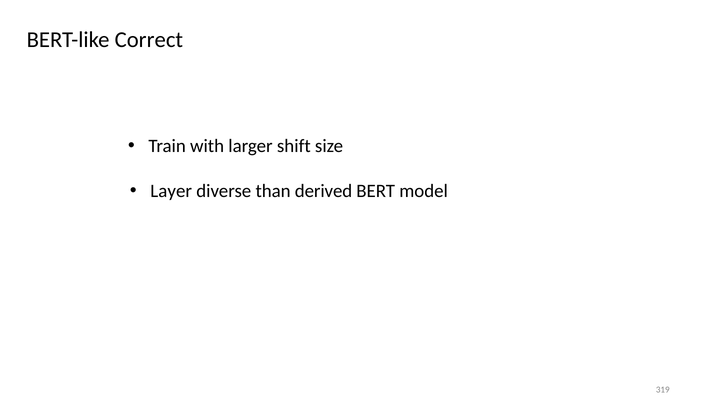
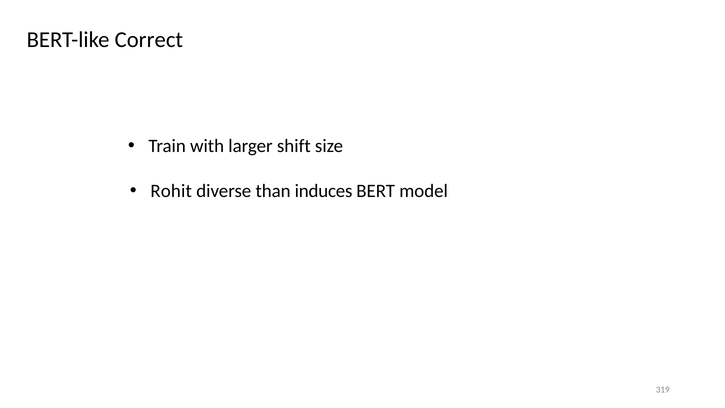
Layer: Layer -> Rohit (171, 191)
derived: derived -> induces (324, 191)
